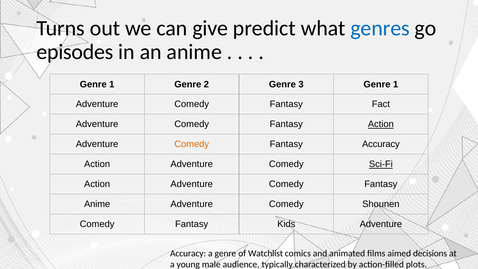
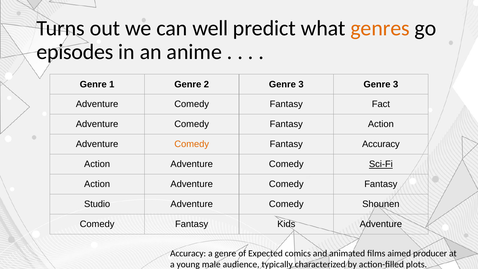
give: give -> well (210, 28)
genres colour: blue -> orange (380, 28)
3 Genre 1: 1 -> 3 (396, 84)
Action underline: present -> none (381, 124)
Anime: Anime -> Studio (97, 204)
Watchlist: Watchlist -> Expected (265, 253)
decisions: decisions -> producer (430, 253)
